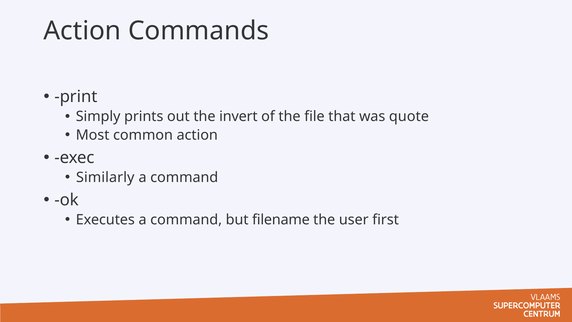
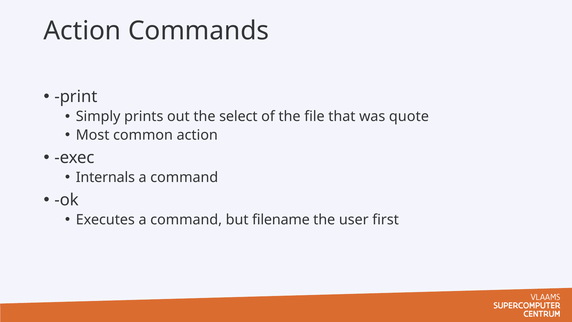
invert: invert -> select (238, 116)
Similarly: Similarly -> Internals (105, 177)
